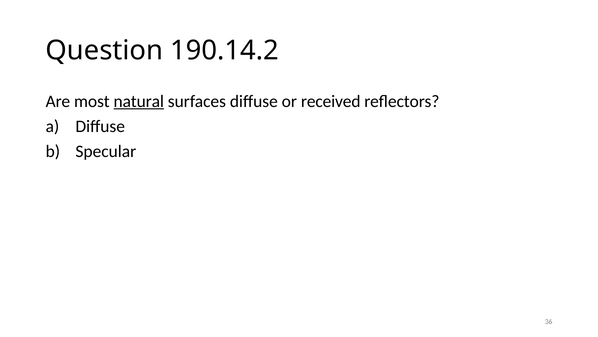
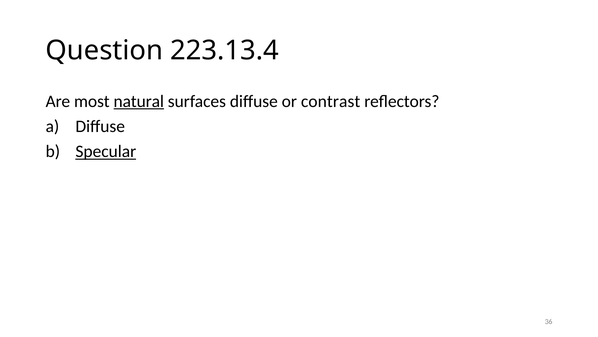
190.14.2: 190.14.2 -> 223.13.4 (224, 50)
received: received -> contrast (331, 101)
Specular underline: none -> present (106, 151)
